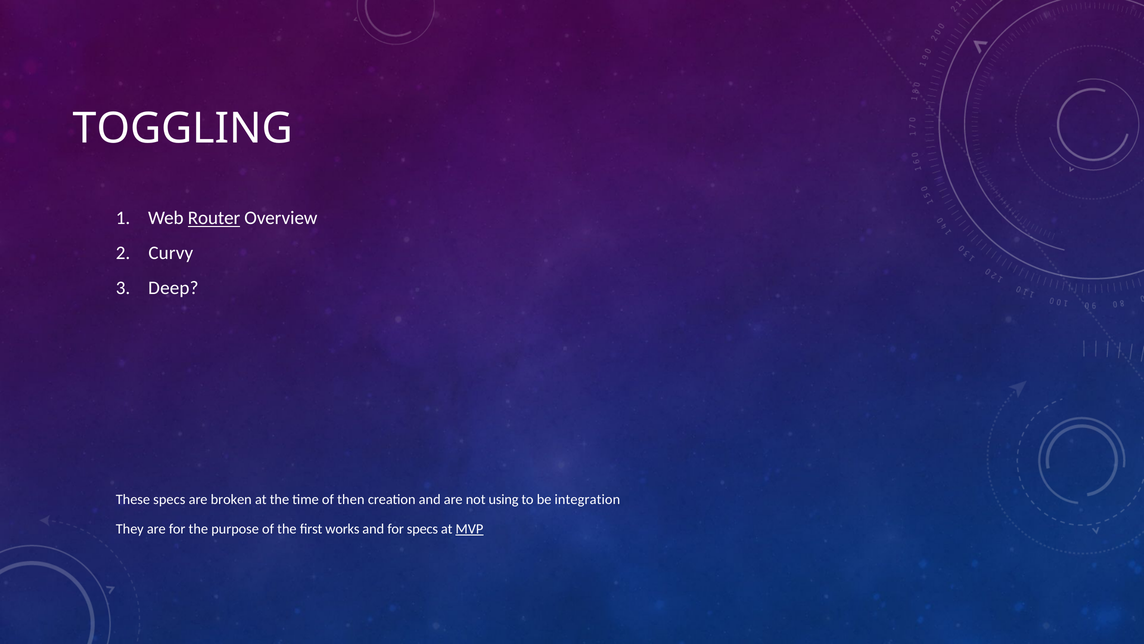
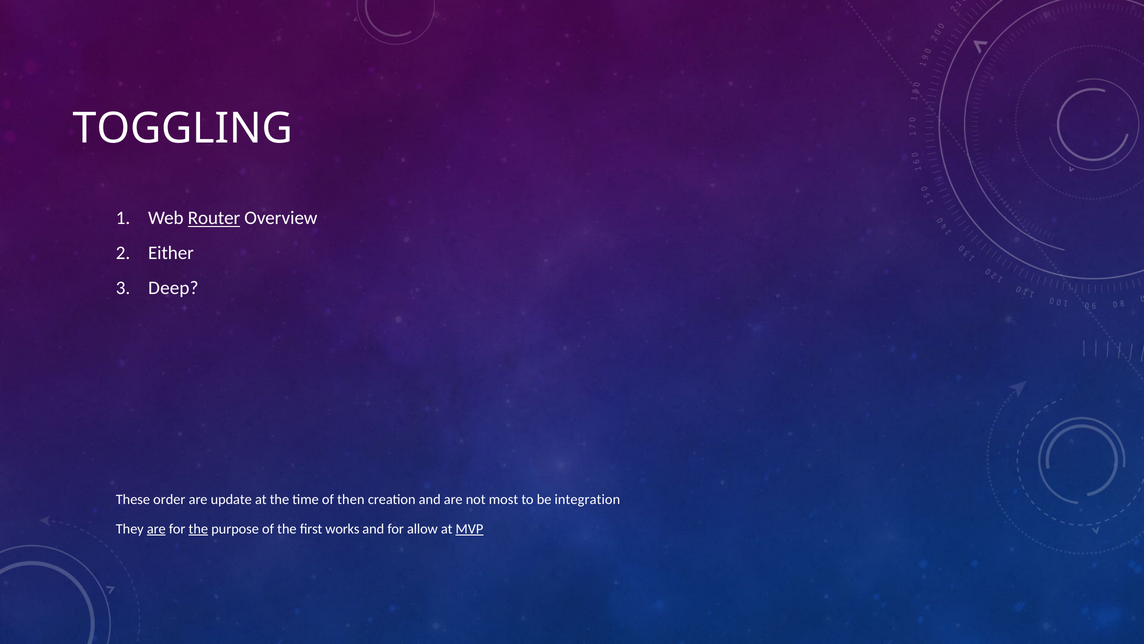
Curvy: Curvy -> Either (171, 253)
These specs: specs -> order (169, 499)
broken: broken -> update (231, 499)
using: using -> most (503, 499)
are underline: none -> present (156, 528)
the underline: none -> present (198, 528)
for specs: specs -> allow (422, 528)
